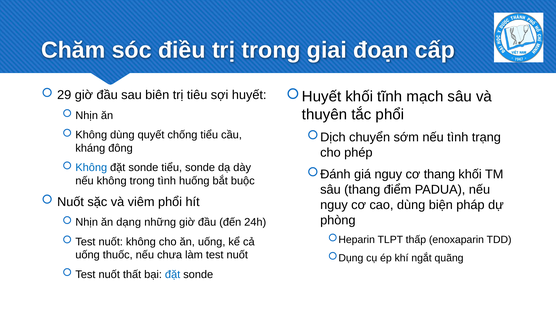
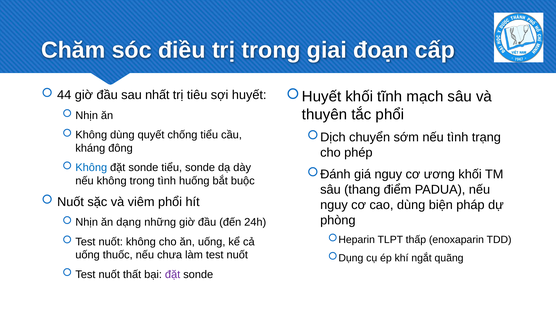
29: 29 -> 44 (64, 95)
biên: biên -> nhất (157, 95)
cơ thang: thang -> ương (439, 174)
đặt colour: blue -> purple (173, 274)
